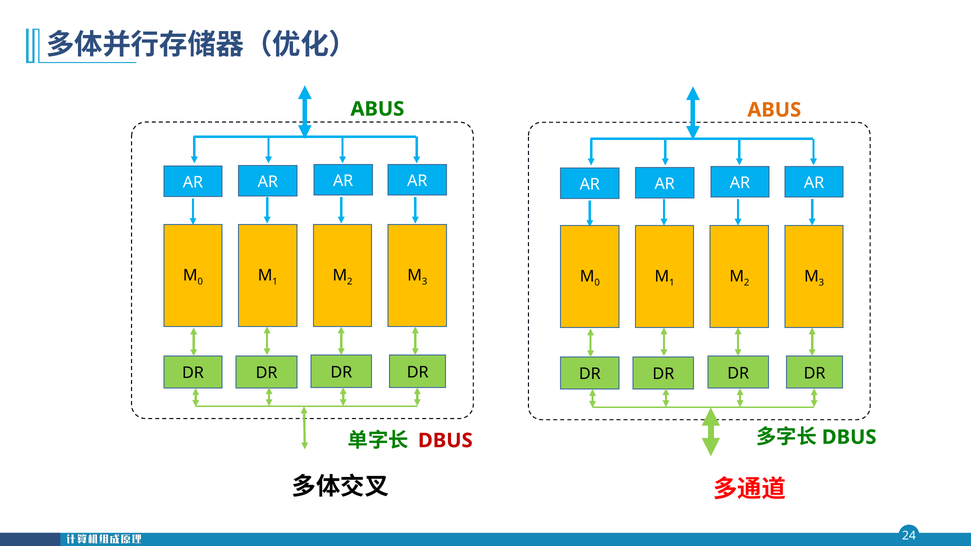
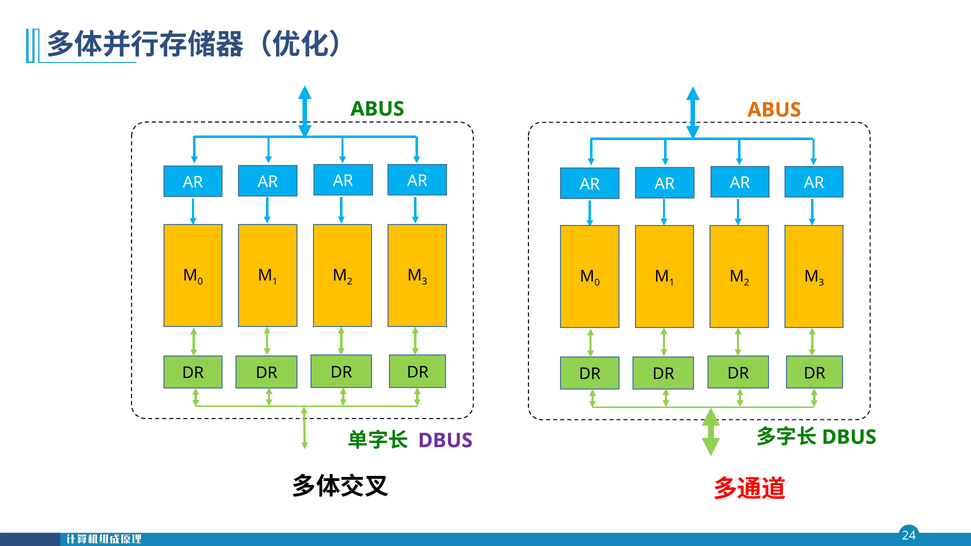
DBUS colour: red -> purple (445, 441)
